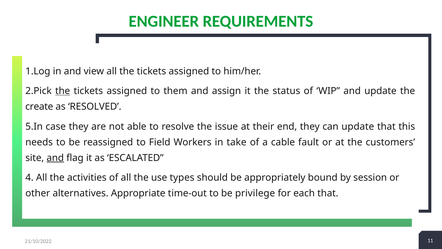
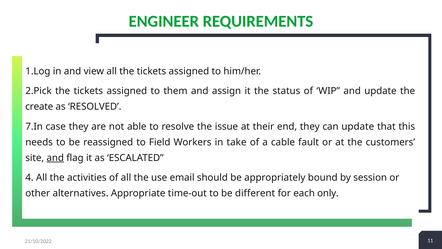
the underline: present -> none (63, 91)
5.In: 5.In -> 7.In (34, 126)
types: types -> email (182, 177)
privilege: privilege -> different (255, 193)
each that: that -> only (328, 193)
